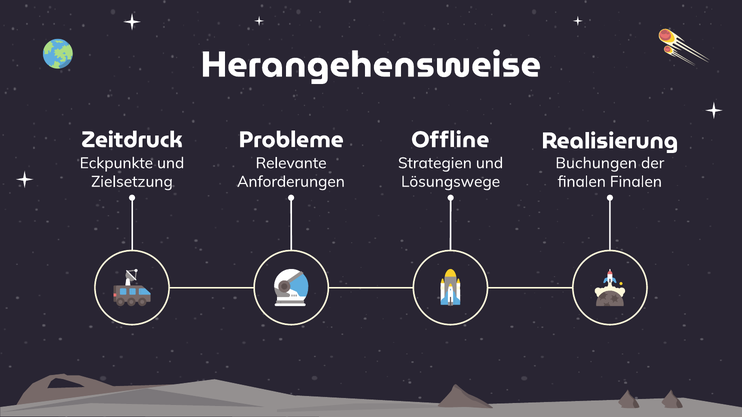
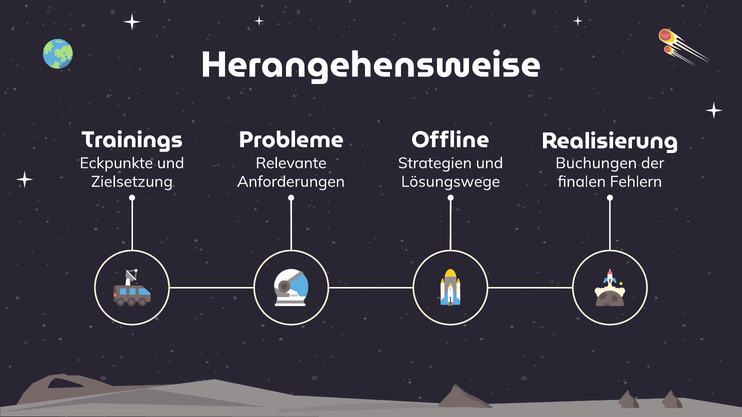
Zeitdruck: Zeitdruck -> Trainings (132, 140)
finalen Finalen: Finalen -> Fehlern (636, 182)
